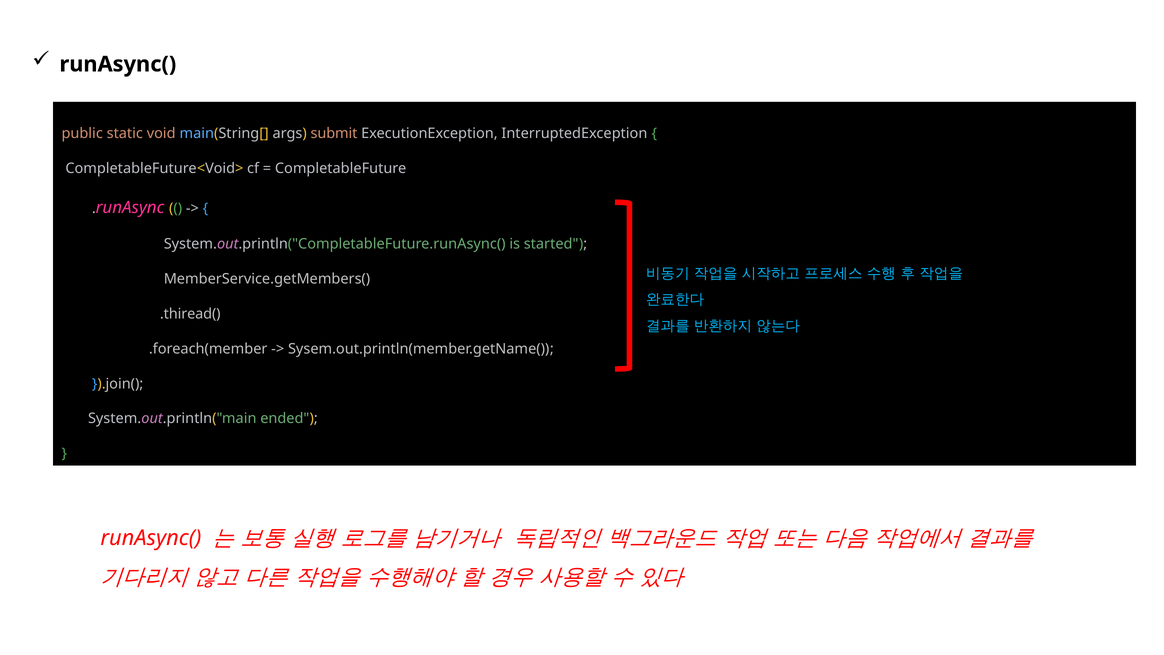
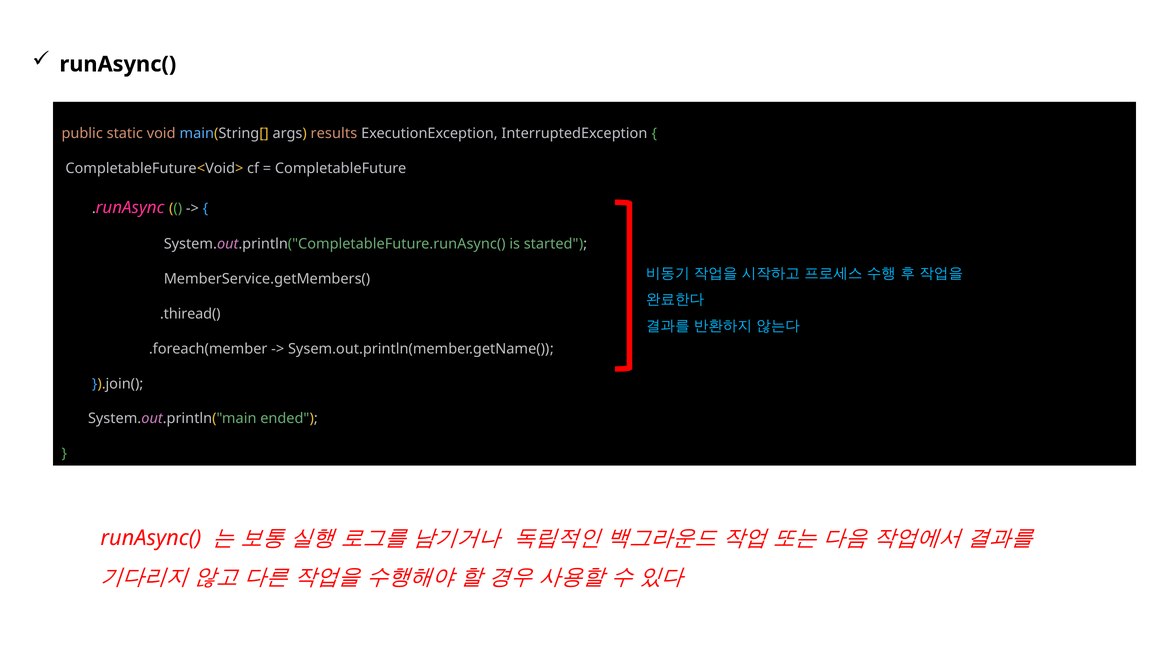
submit: submit -> results (334, 133)
